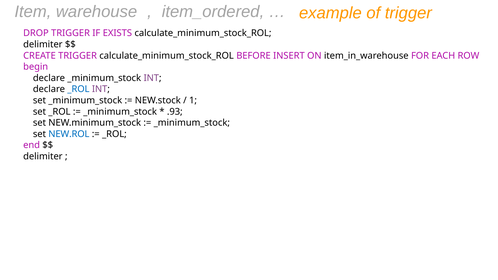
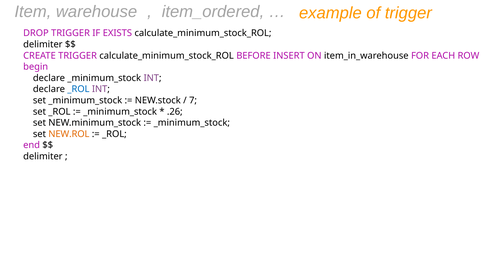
1: 1 -> 7 (193, 100)
.93: .93 -> .26 (175, 112)
NEW.ROL colour: blue -> orange (69, 134)
